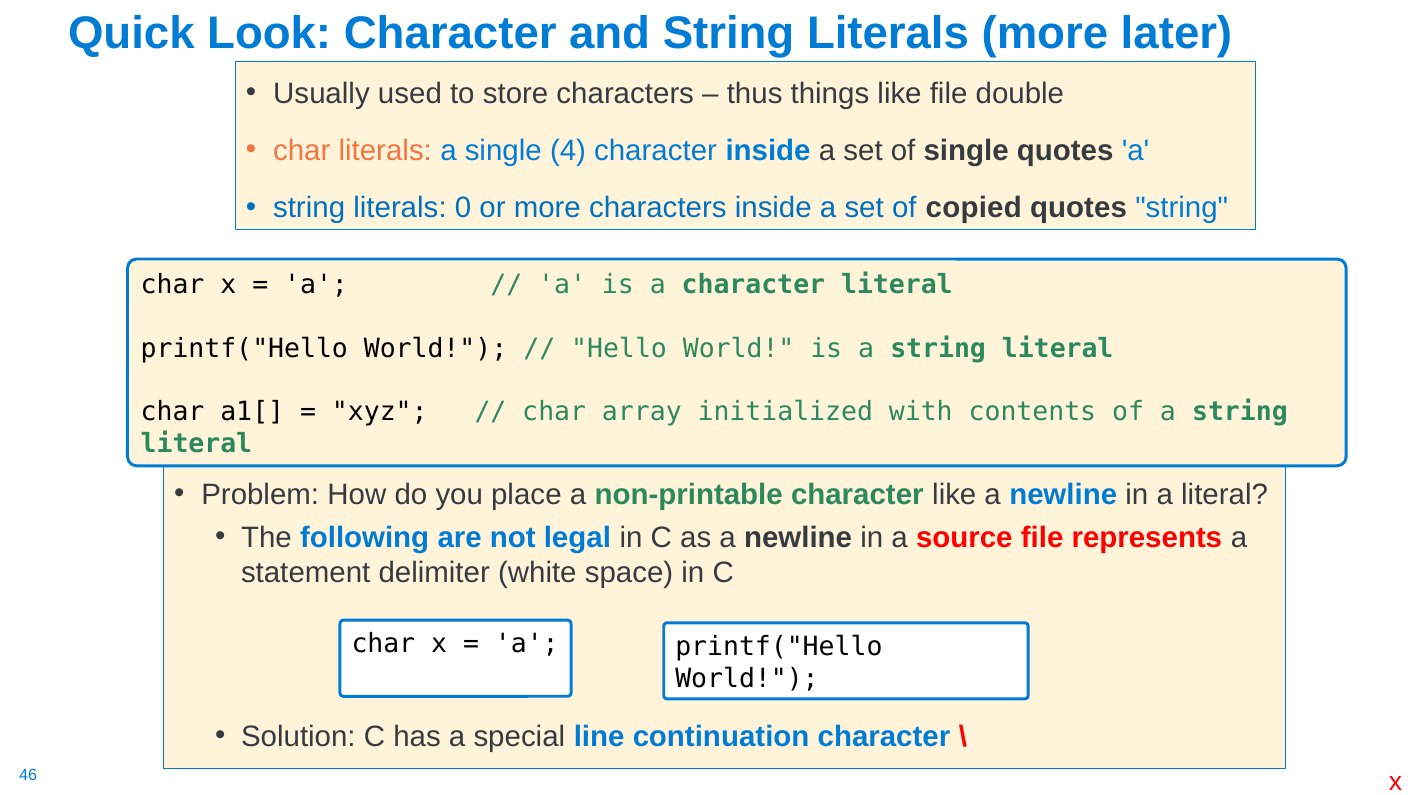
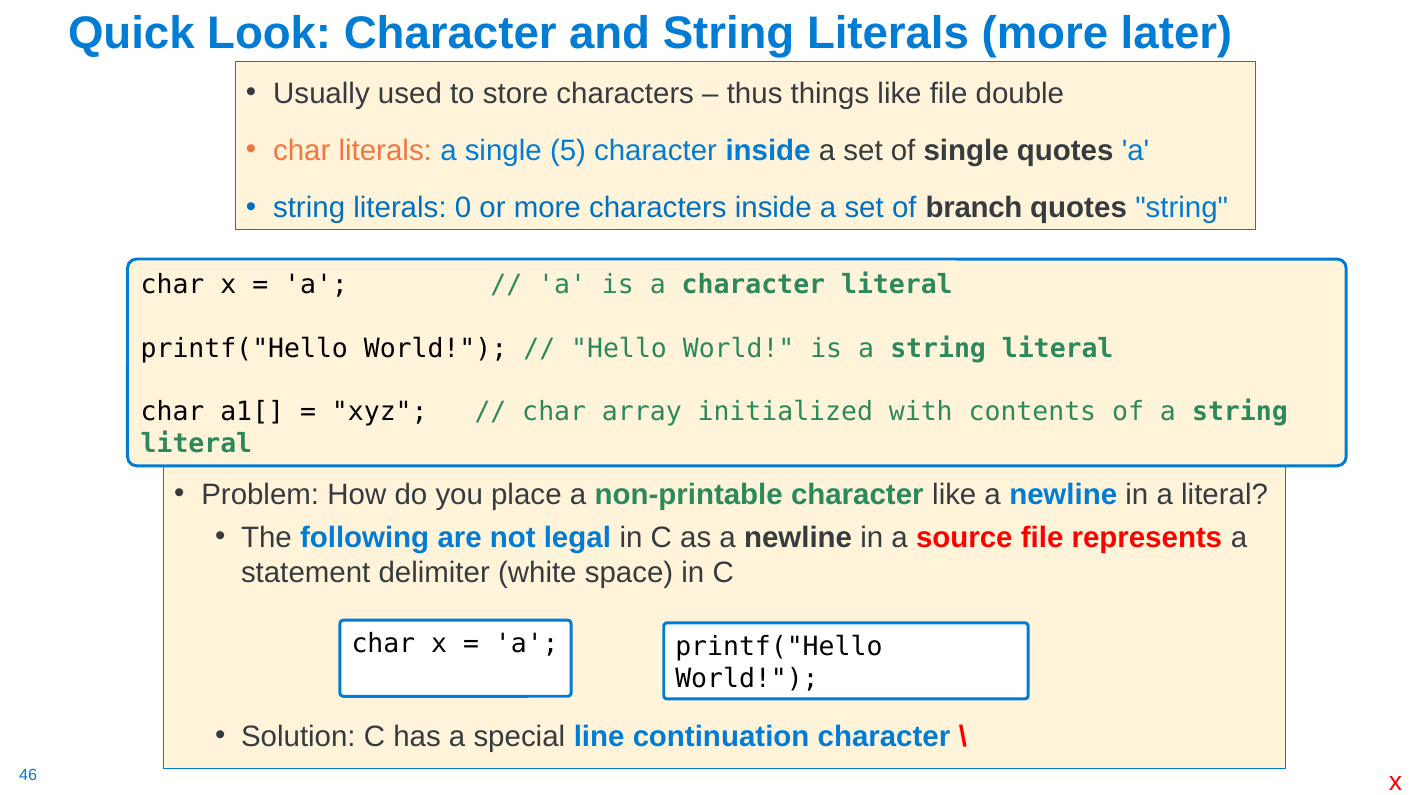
4: 4 -> 5 (568, 151)
copied: copied -> branch (974, 208)
